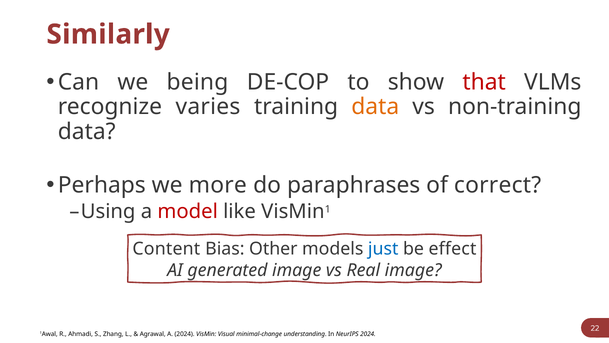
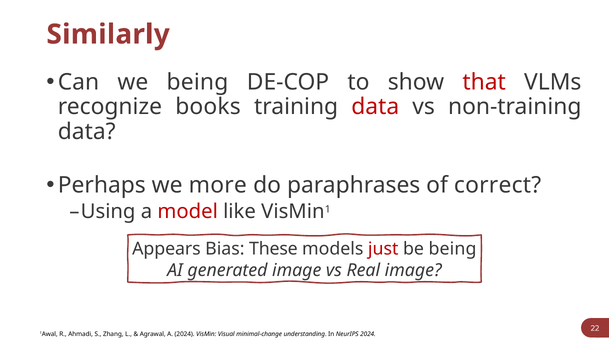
varies: varies -> books (208, 107)
data colour: orange -> red (375, 107)
Content: Content -> Appears (166, 249)
Other: Other -> These (273, 249)
just colour: blue -> red (383, 249)
be effect: effect -> being (452, 249)
